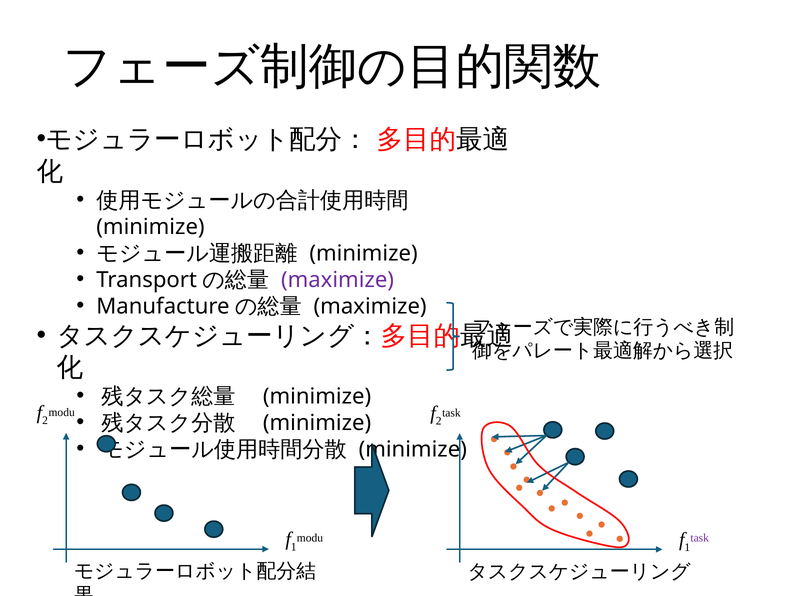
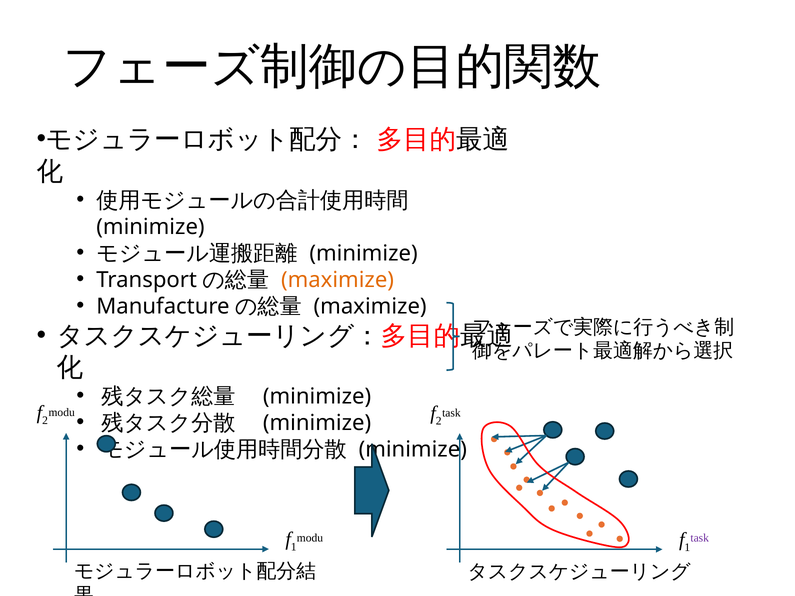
maximize colour: purple -> orange (337, 280)
